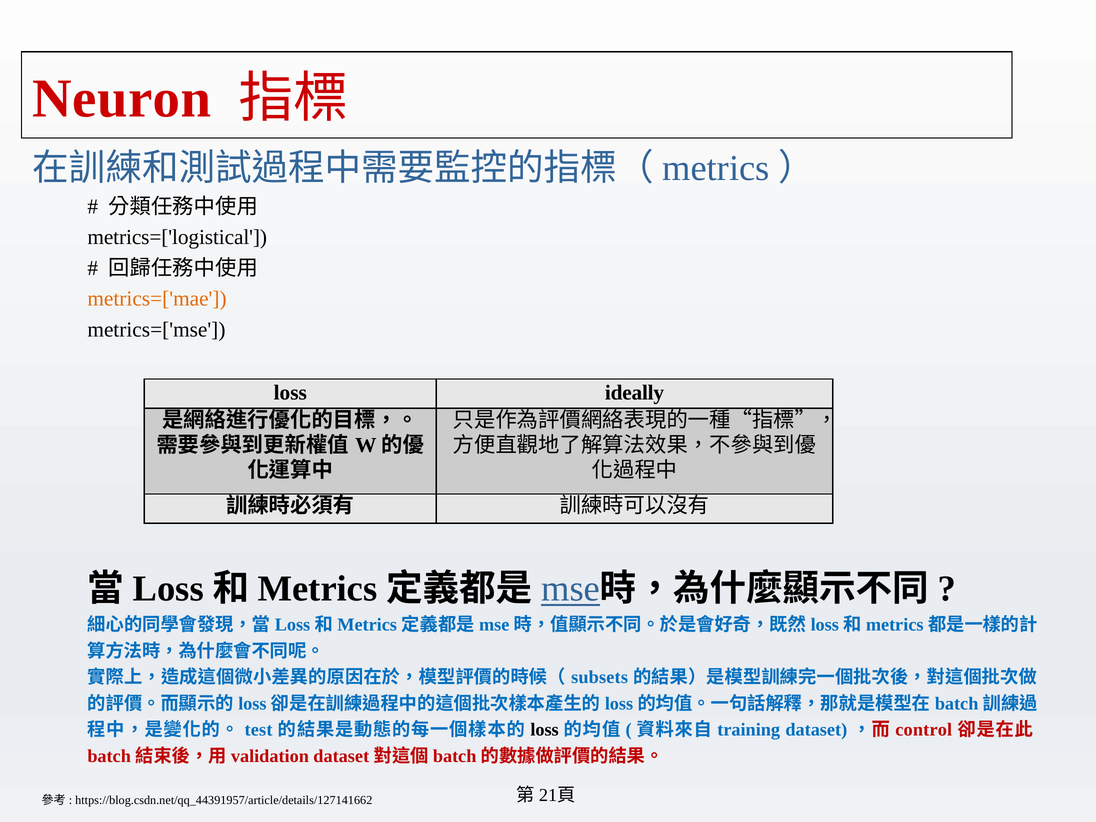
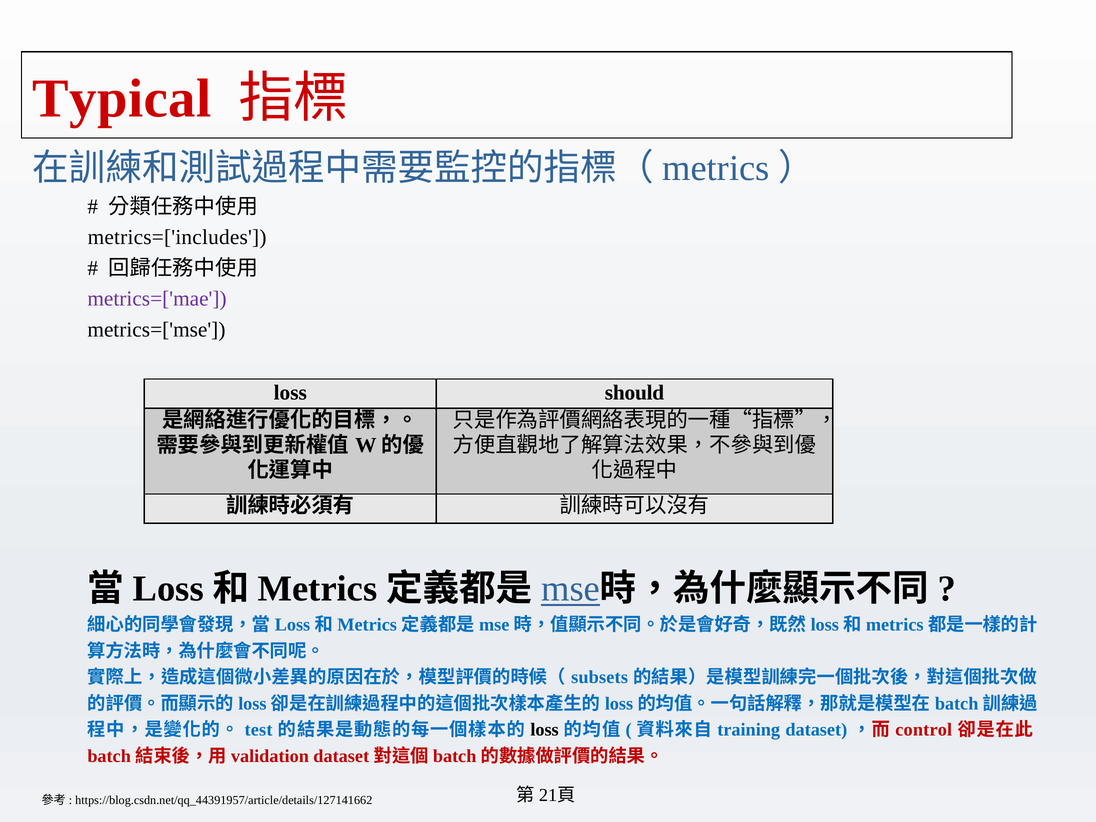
Neuron: Neuron -> Typical (122, 99)
metrics=['logistical: metrics=['logistical -> metrics=['includes (177, 237)
metrics=['mae colour: orange -> purple (157, 299)
ideally: ideally -> should (635, 393)
